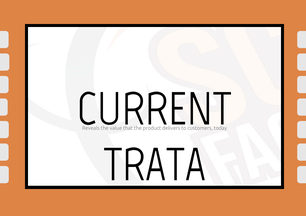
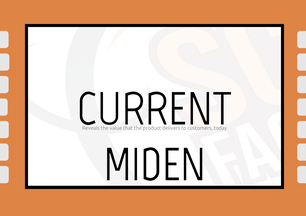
TRATA: TRATA -> MIDEN (155, 165)
